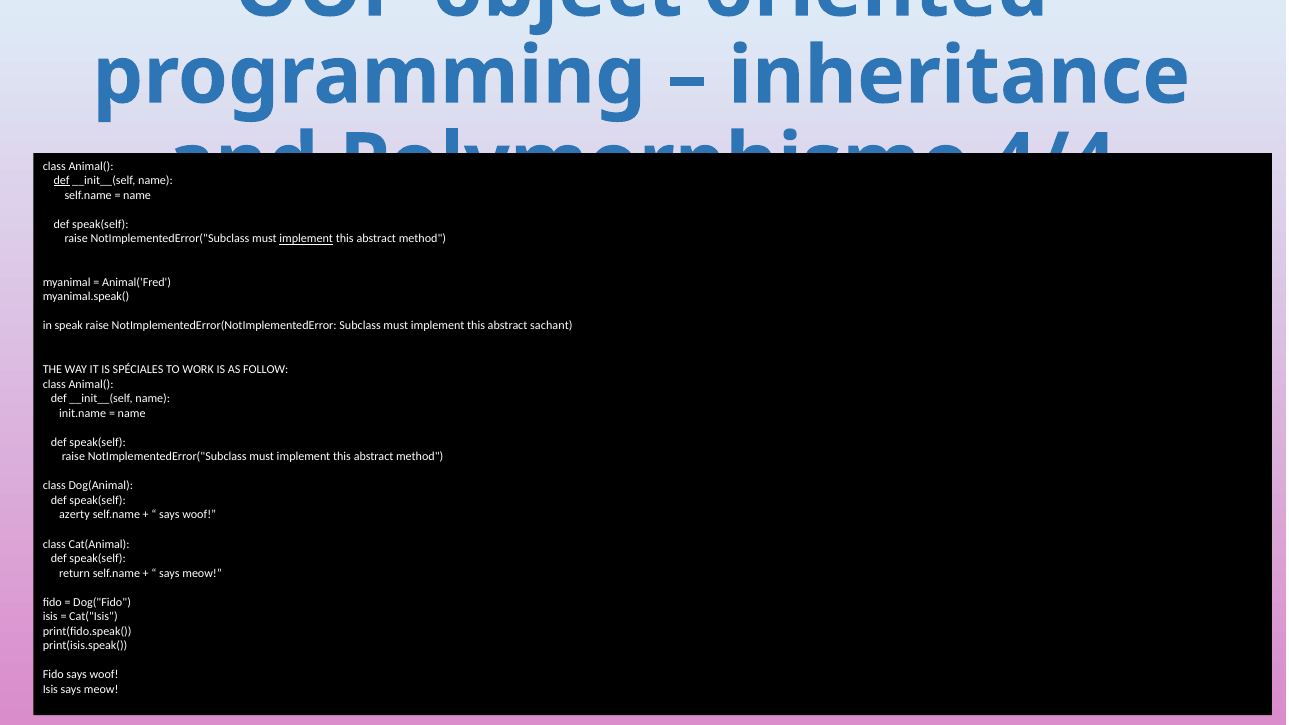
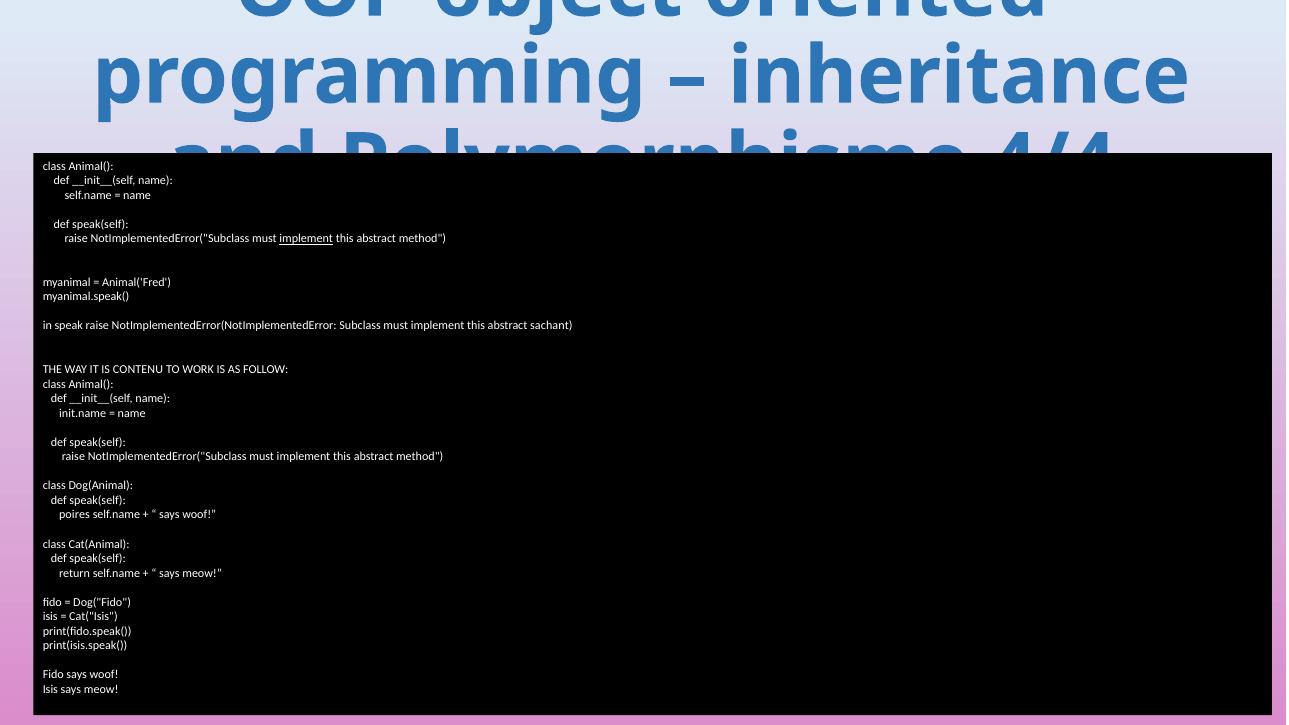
def underline: present -> none (62, 181)
SPÉCIALES: SPÉCIALES -> CONTENU (138, 370)
azerty: azerty -> poires (74, 515)
